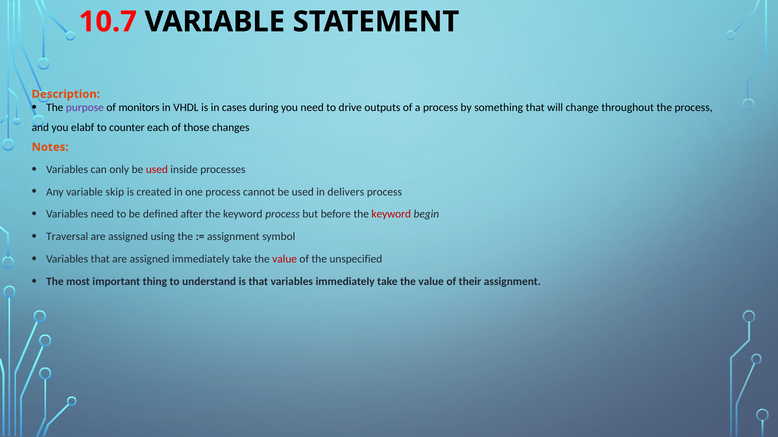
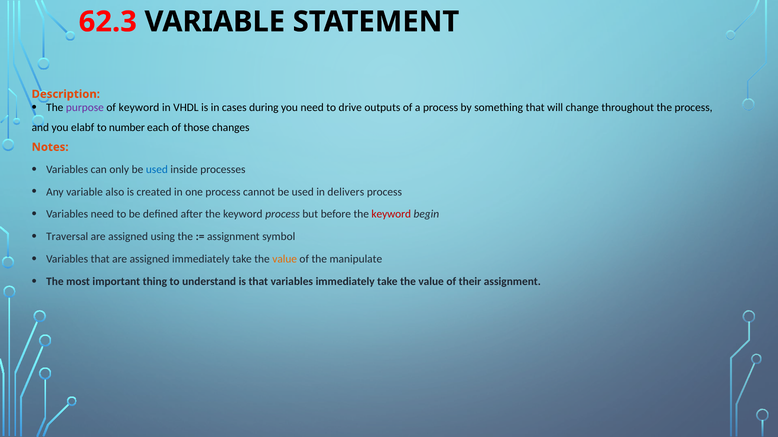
10.7: 10.7 -> 62.3 (108, 22)
of monitors: monitors -> keyword (139, 108)
counter: counter -> number (127, 128)
used colour: red -> blue (157, 170)
skip: skip -> also (115, 192)
value colour: red -> orange (285, 259)
unspecified: unspecified -> manipulate (356, 259)
